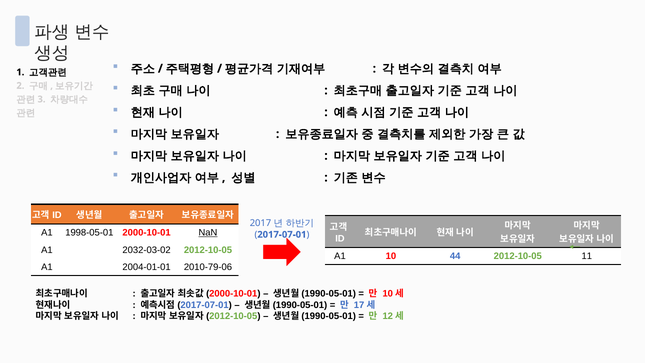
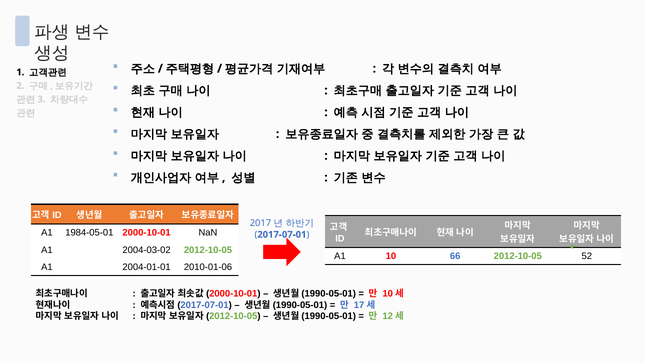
1998-05-01: 1998-05-01 -> 1984-05-01 (89, 233)
NaN underline: present -> none (208, 233)
2032-03-02: 2032-03-02 -> 2004-03-02 (147, 250)
44: 44 -> 66 (455, 256)
11: 11 -> 52 (587, 256)
2010-79-06: 2010-79-06 -> 2010-01-06 (208, 267)
